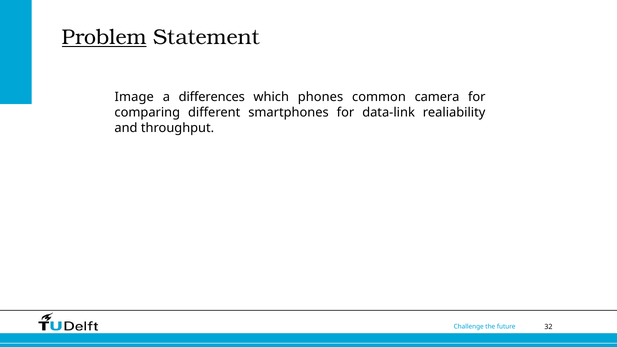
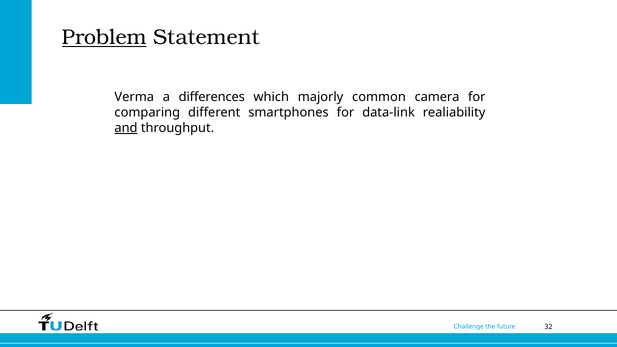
Image: Image -> Verma (134, 97)
phones: phones -> majorly (321, 97)
and underline: none -> present (126, 128)
